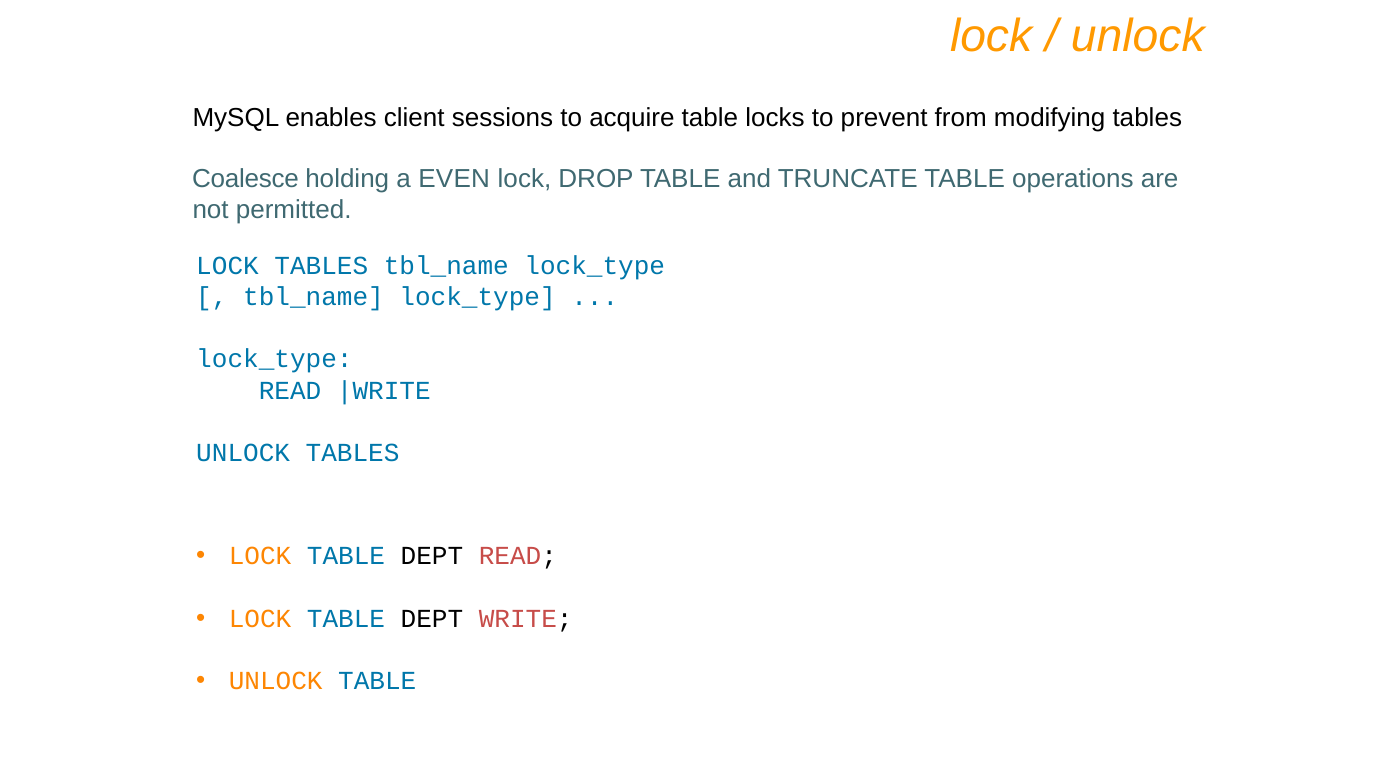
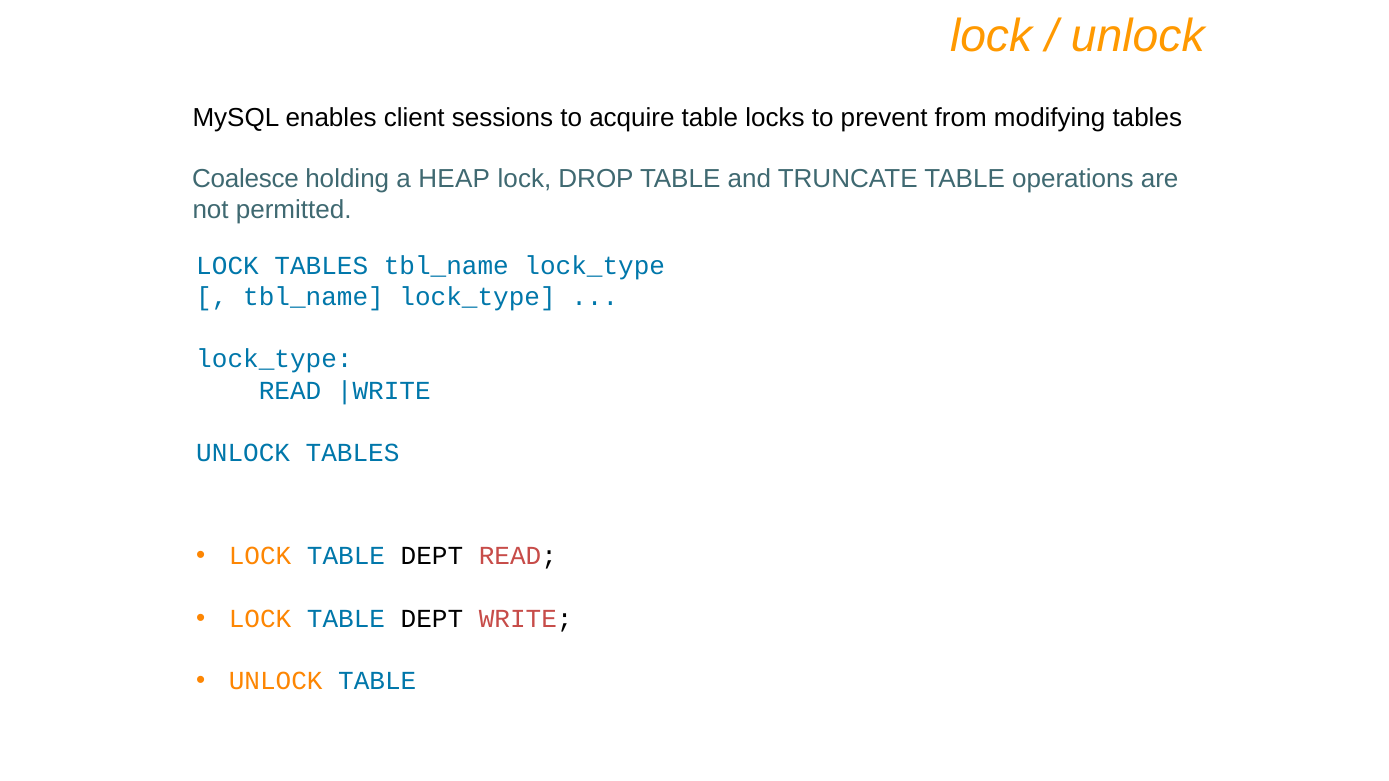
EVEN: EVEN -> HEAP (454, 179)
